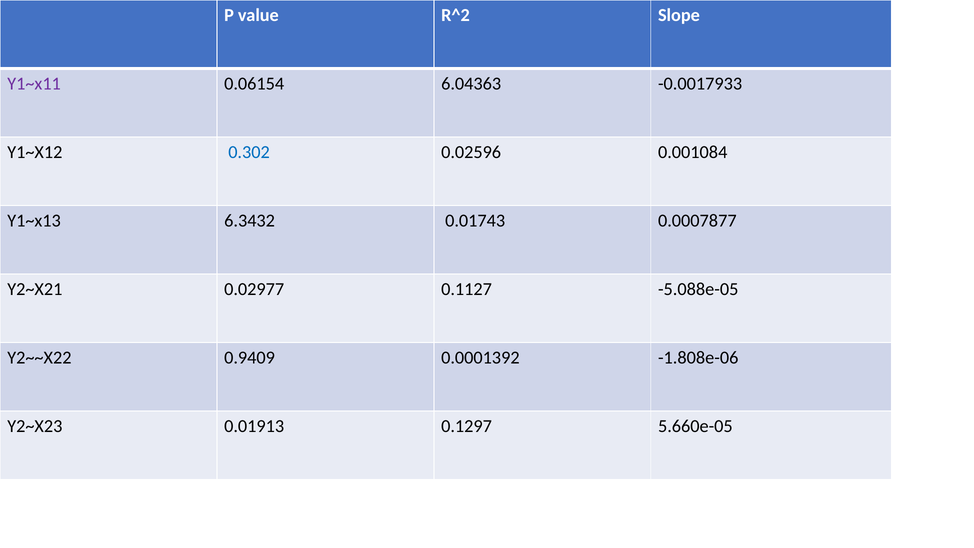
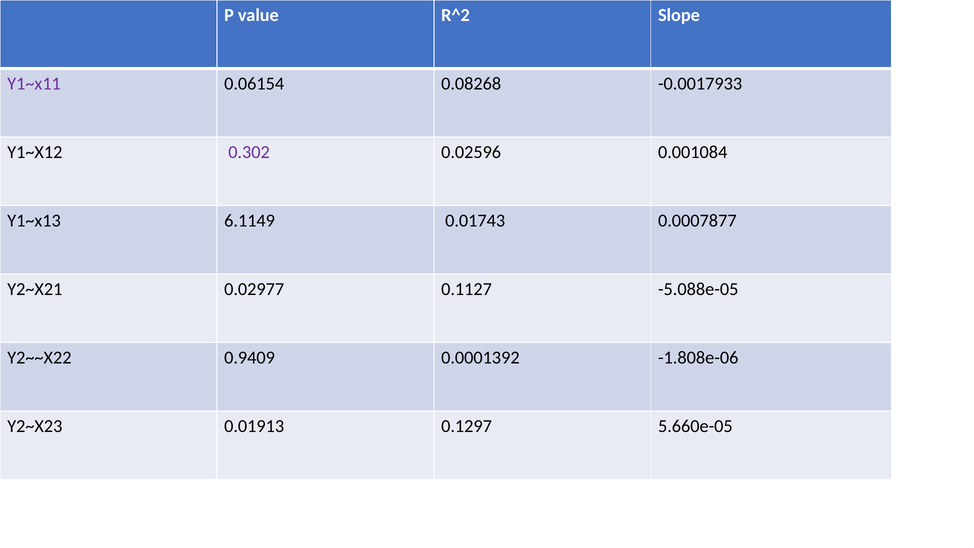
6.04363: 6.04363 -> 0.08268 (471, 84)
0.302 colour: blue -> purple (249, 152)
6.3432: 6.3432 -> 6.1149 (250, 220)
